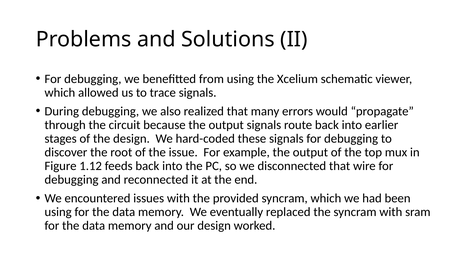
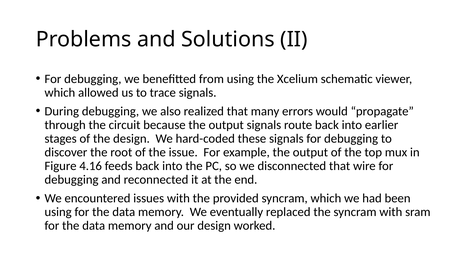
1.12: 1.12 -> 4.16 (91, 166)
